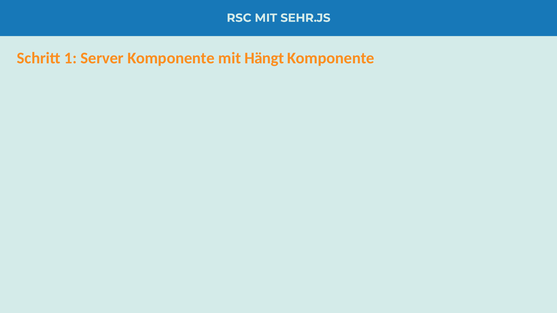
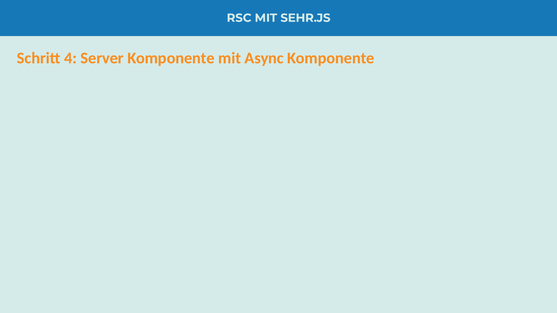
1: 1 -> 4 (71, 58)
Hängt: Hängt -> Async (264, 58)
